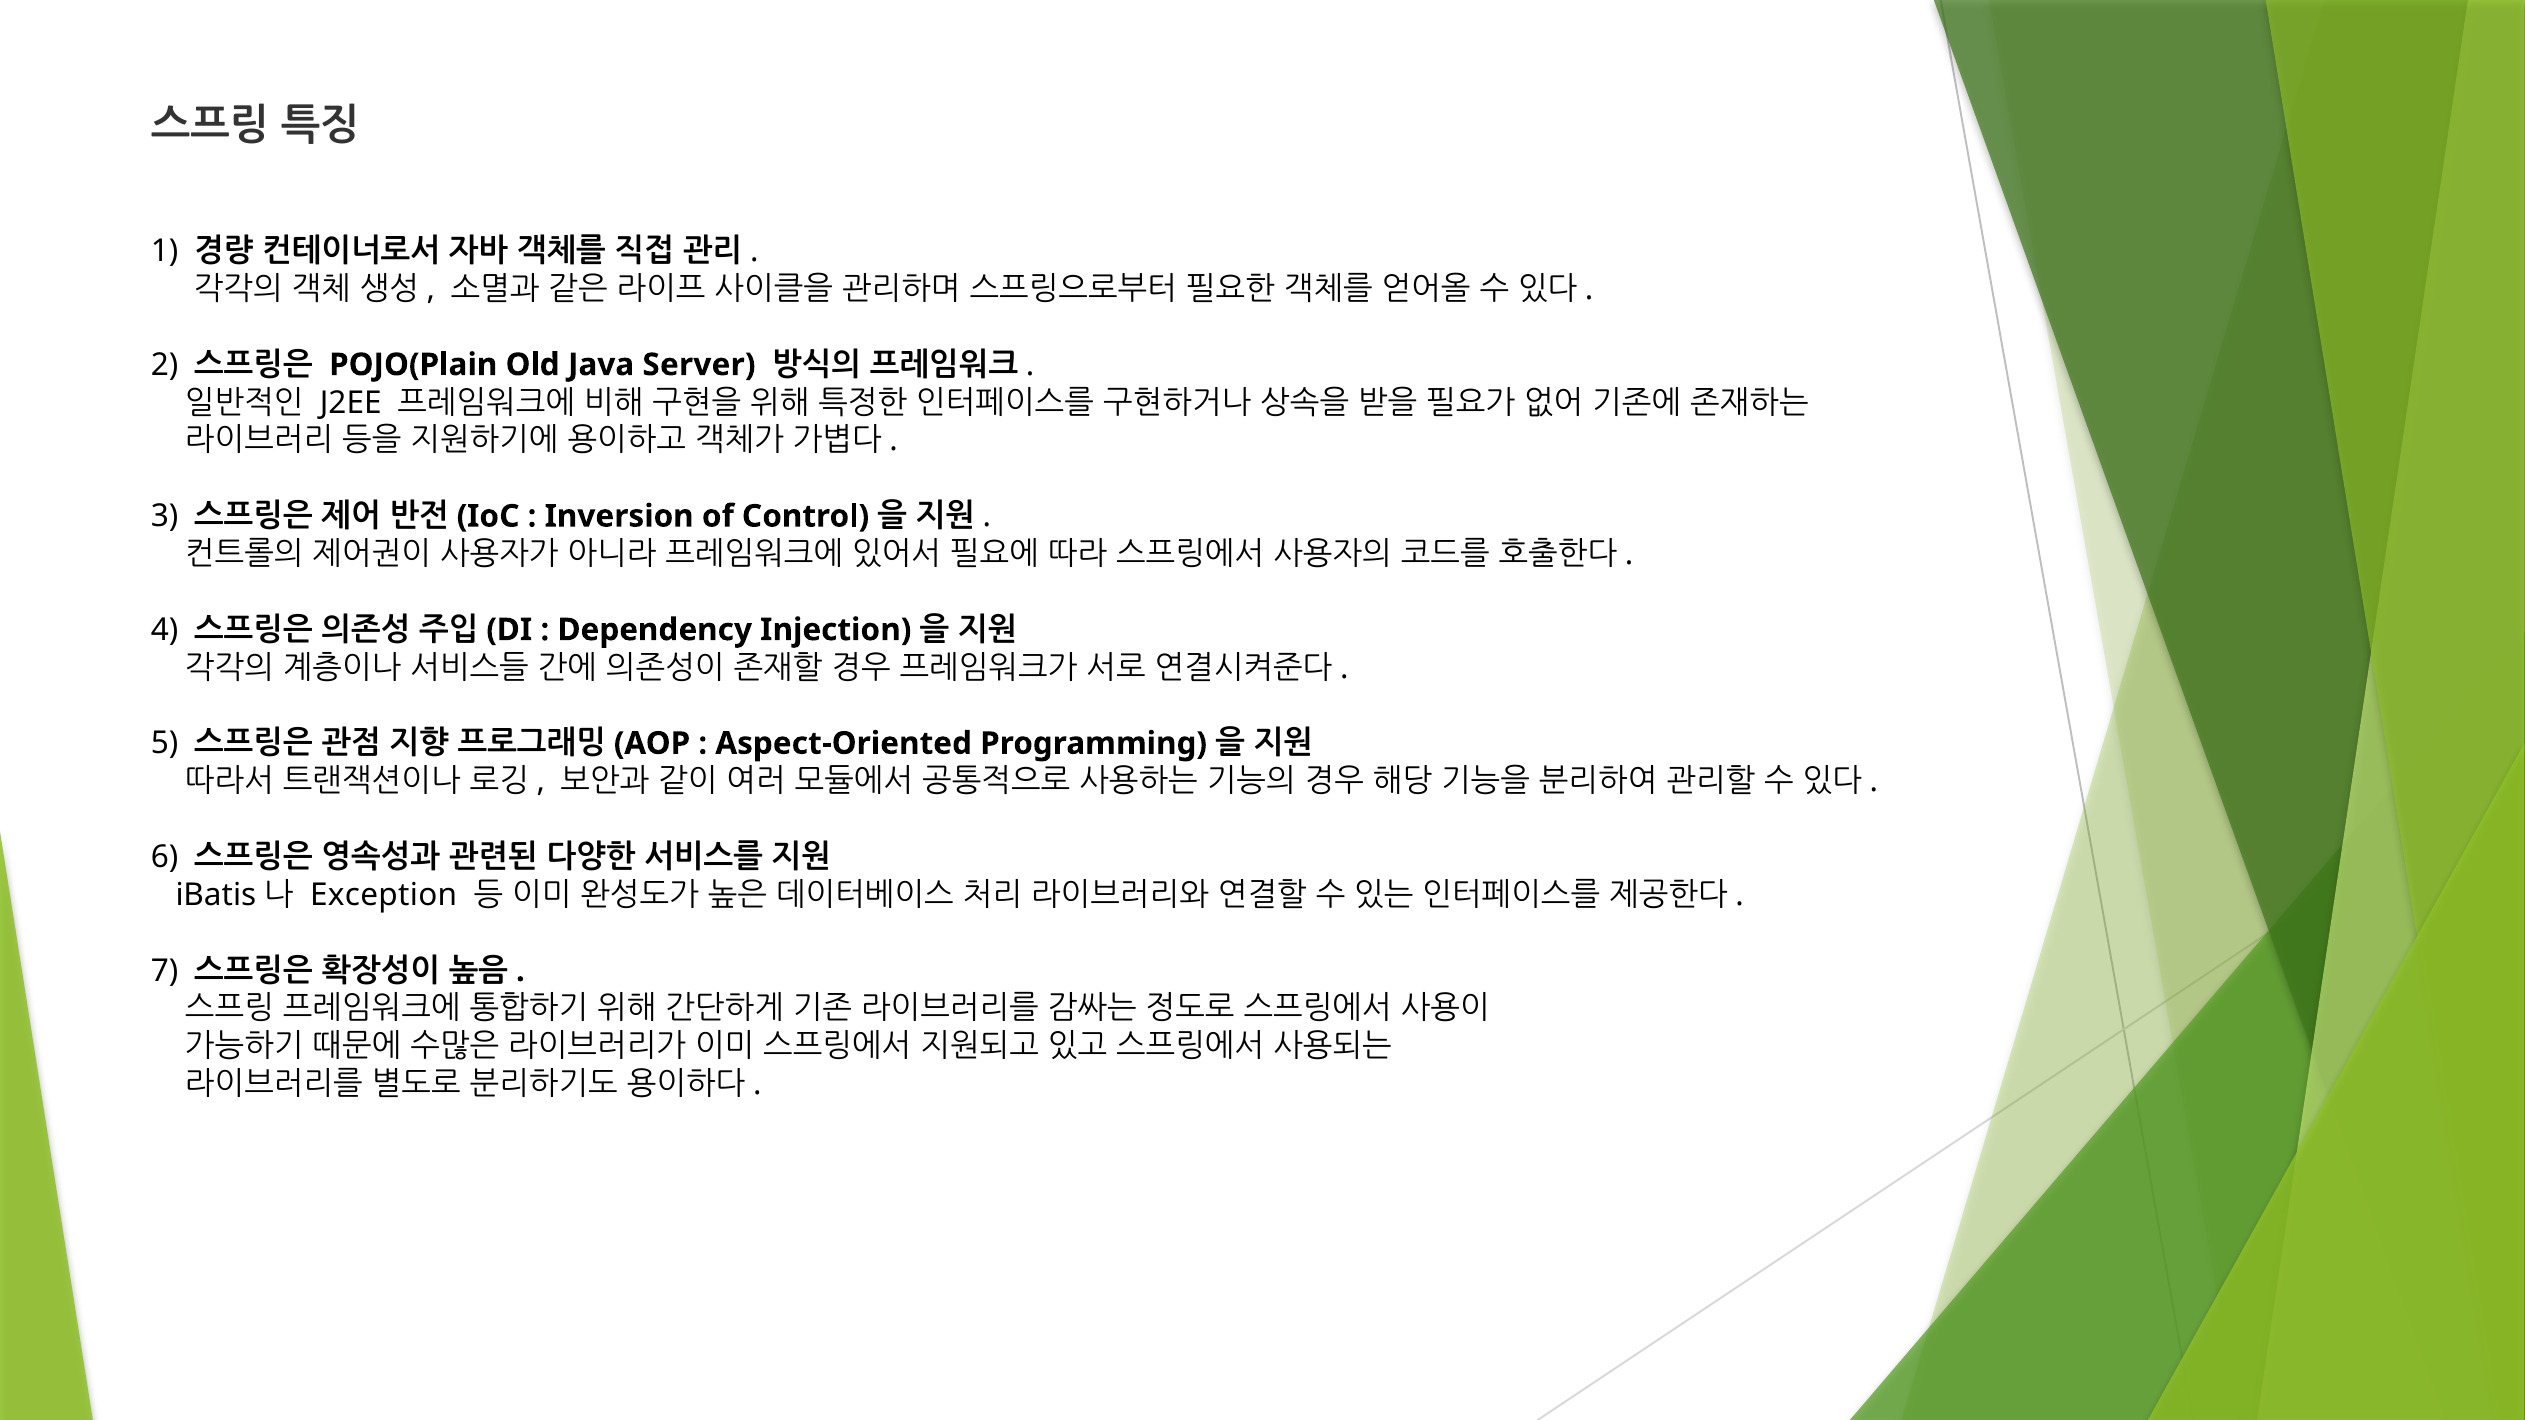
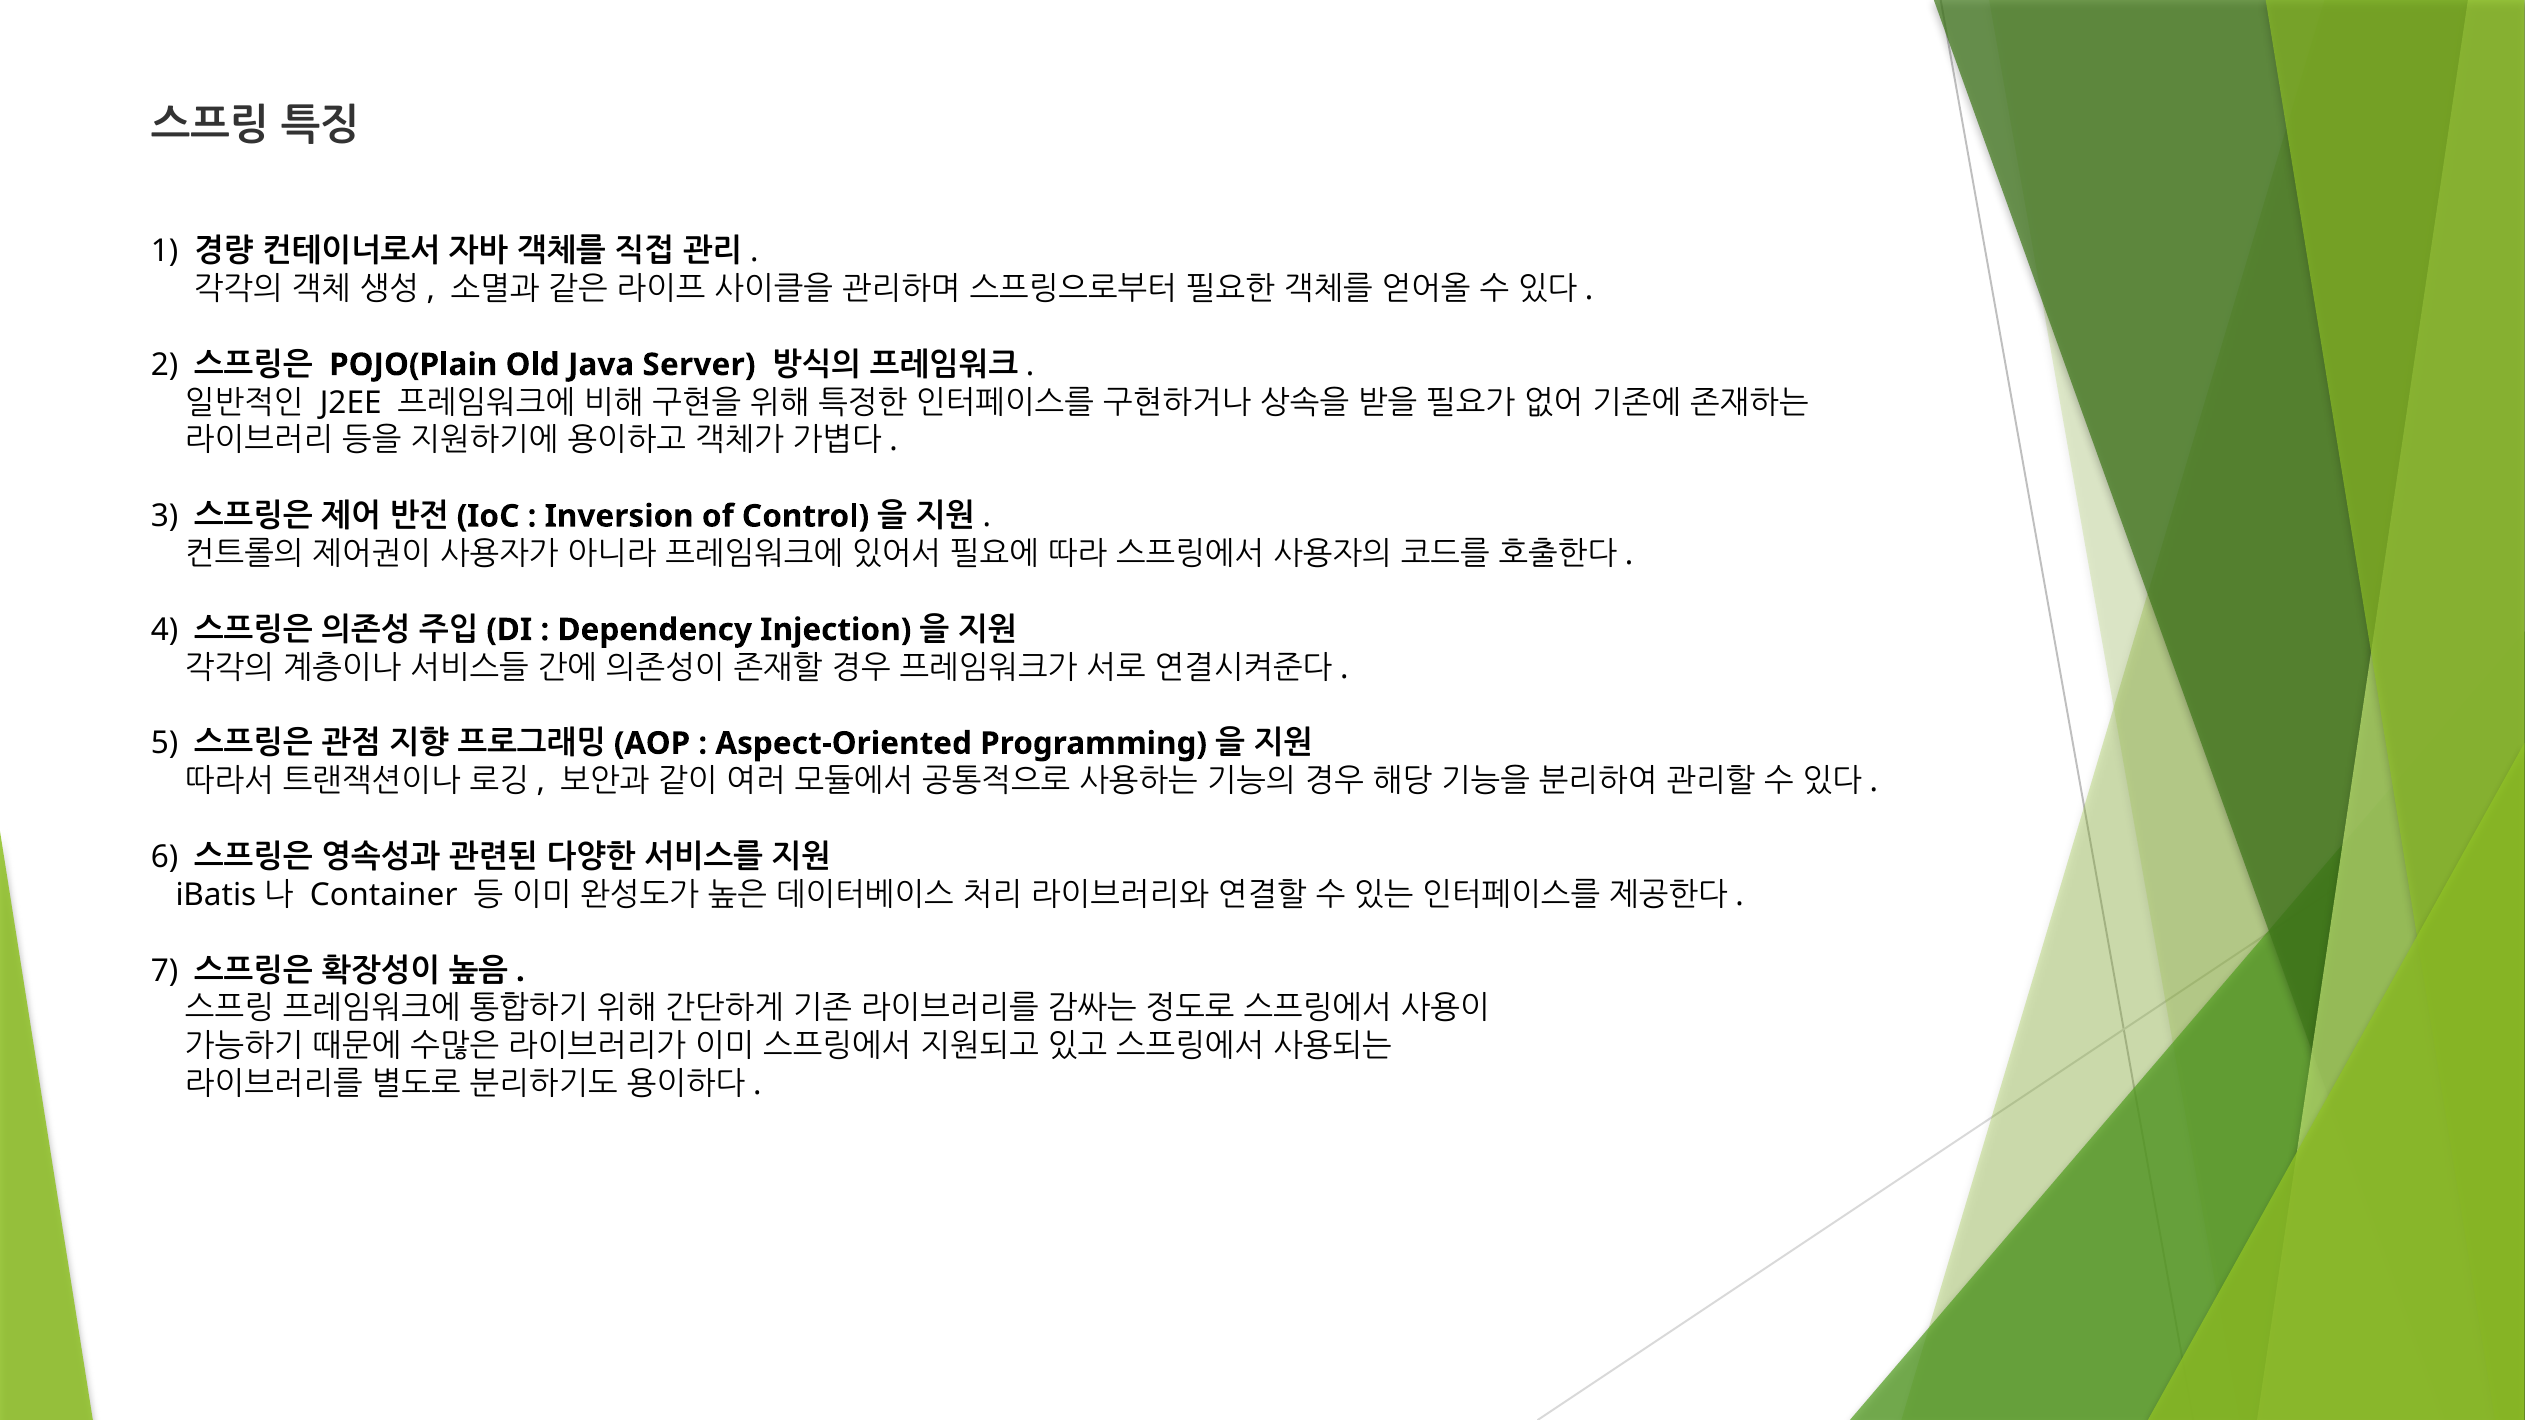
Exception: Exception -> Container (384, 895)
